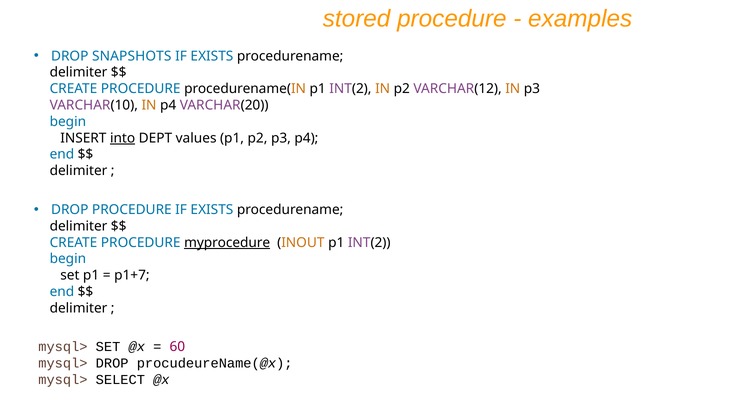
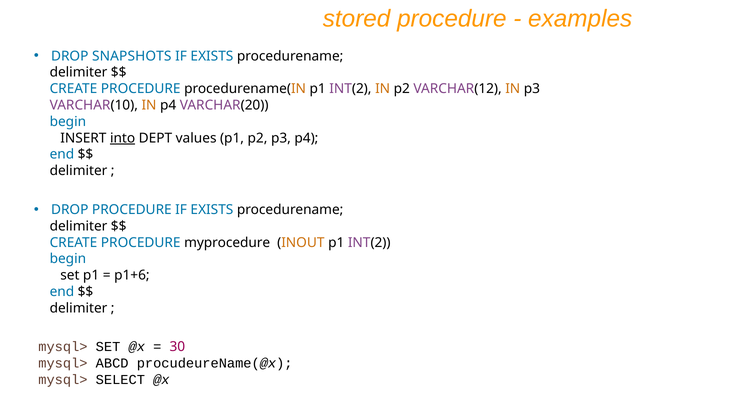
myprocedure underline: present -> none (227, 243)
p1+7: p1+7 -> p1+6 (132, 275)
60: 60 -> 30 (177, 347)
mysql> DROP: DROP -> ABCD (112, 363)
